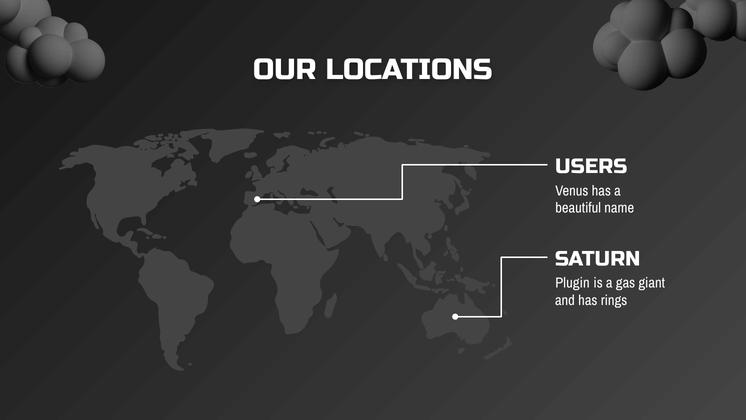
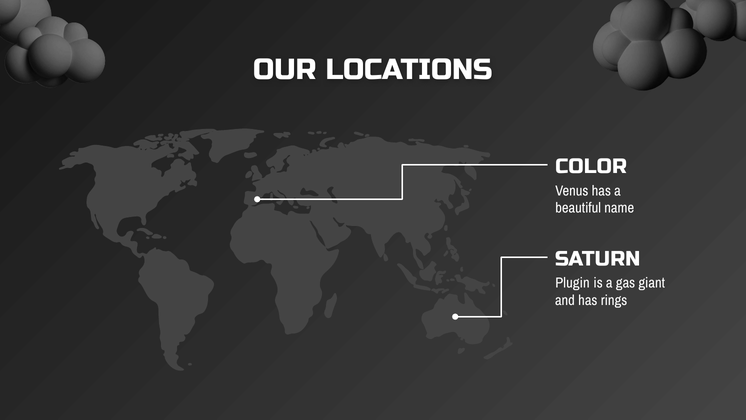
USERS: USERS -> COLOR (591, 166)
